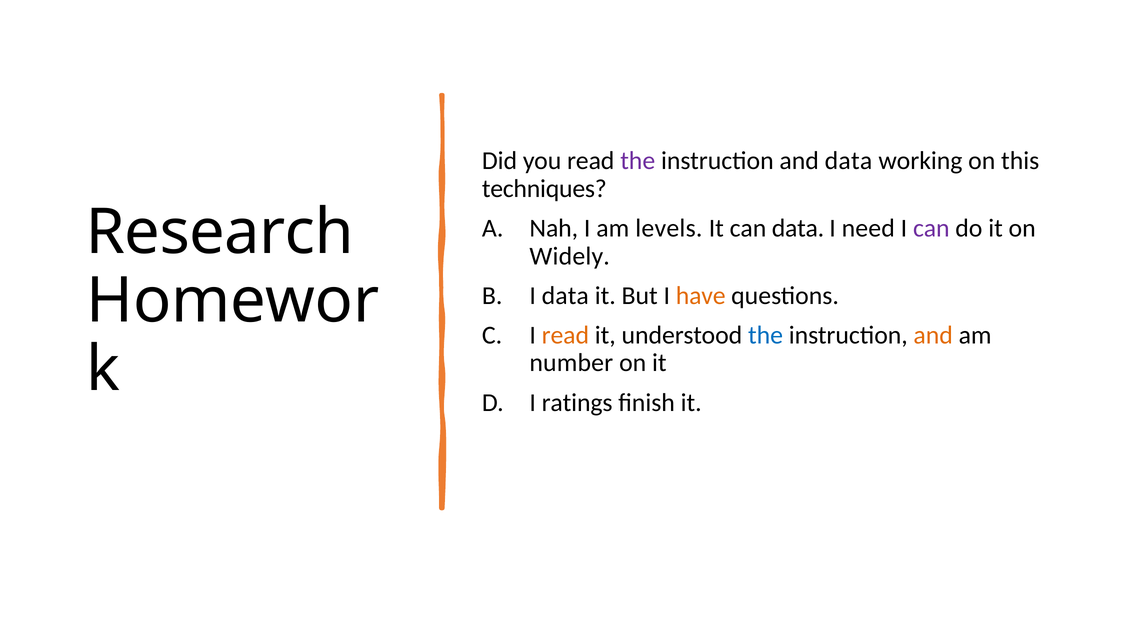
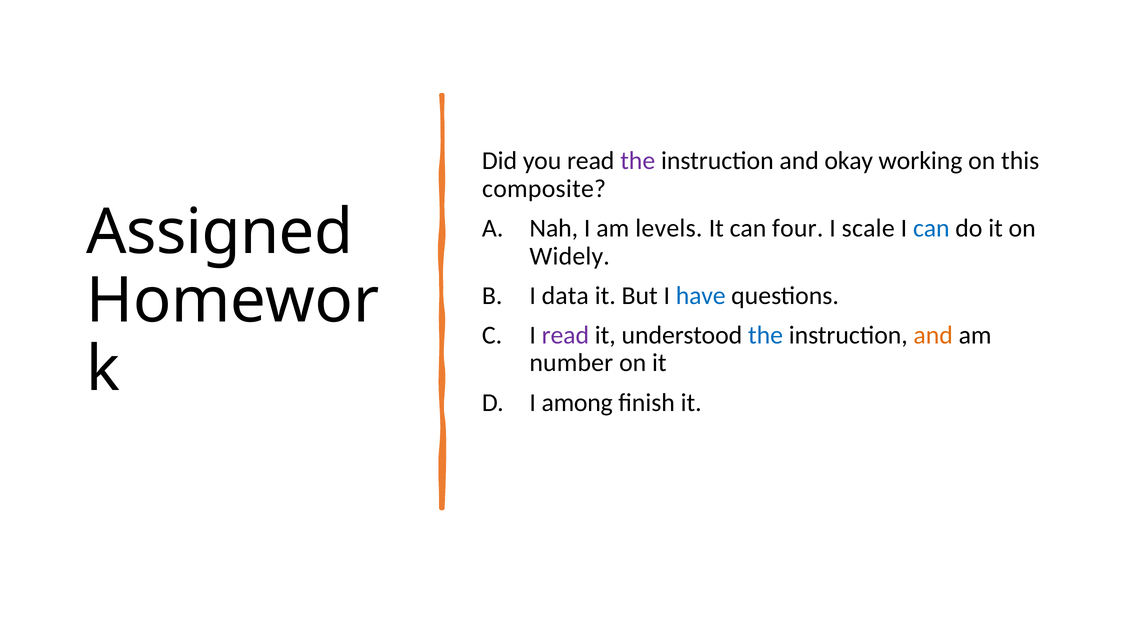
and data: data -> okay (849, 161)
techniques: techniques -> composite (544, 189)
Research: Research -> Assigned (220, 233)
can data: data -> four (798, 228)
need: need -> scale (868, 228)
can colour: purple -> blue (931, 228)
have colour: orange -> blue (701, 296)
read colour: orange -> purple (565, 335)
ratings: ratings -> among (577, 403)
